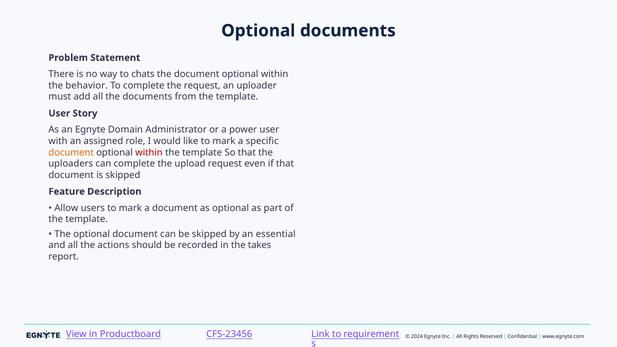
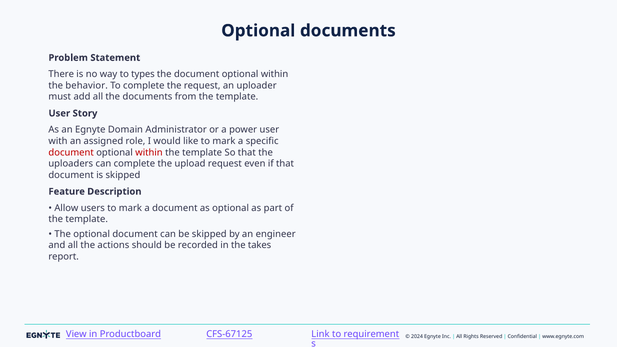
chats: chats -> types (143, 74)
document colour: orange -> red (71, 152)
essential: essential -> engineer (276, 234)
CFS-23456: CFS-23456 -> CFS-67125 (229, 334)
